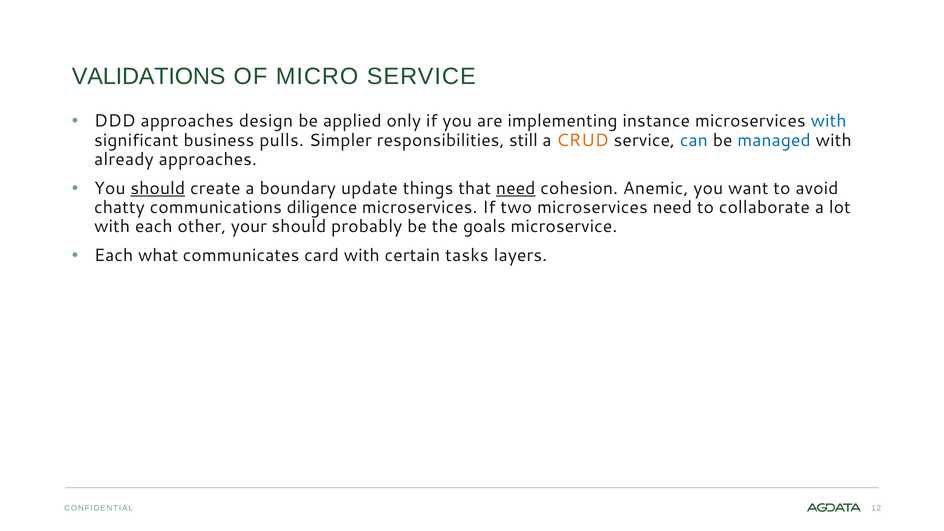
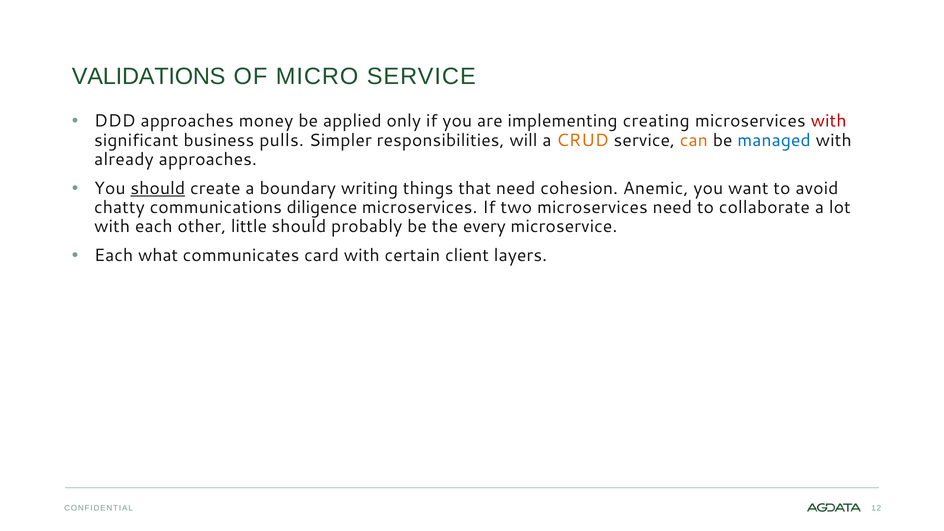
design: design -> money (266, 121)
instance: instance -> creating (656, 121)
with colour: blue -> red (829, 121)
still: still -> will (523, 140)
can colour: blue -> orange (694, 140)
update: update -> writing (369, 188)
need underline: present -> none (516, 188)
your: your -> little (249, 227)
goals: goals -> every (484, 227)
tasks: tasks -> client (467, 256)
